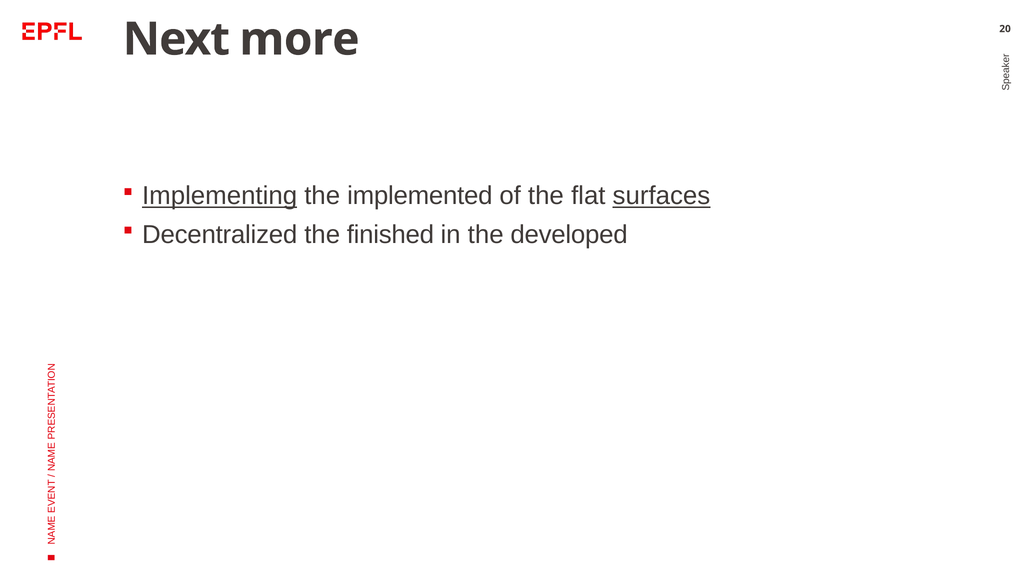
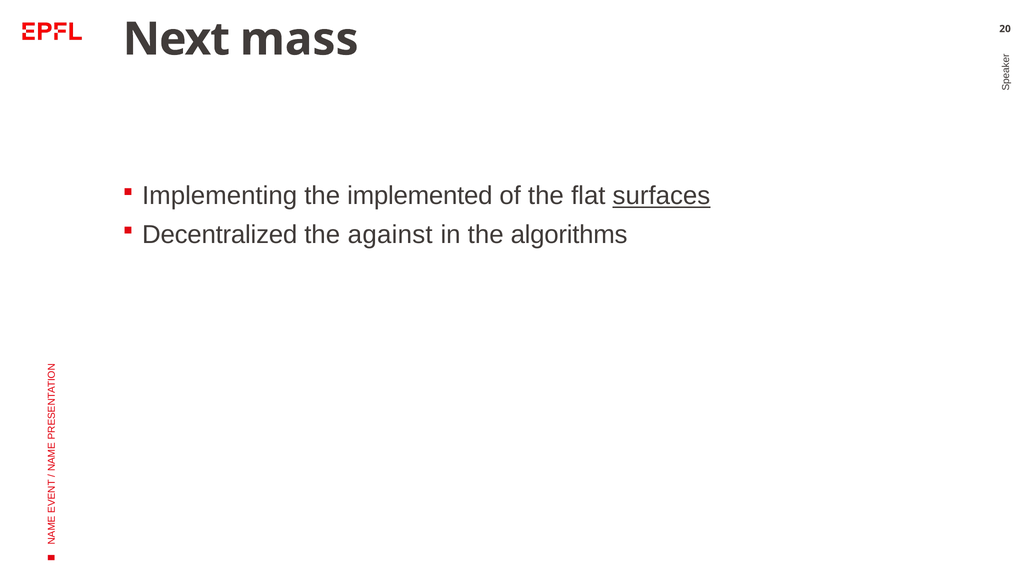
more: more -> mass (299, 39)
Implementing underline: present -> none (220, 196)
finished: finished -> against (390, 235)
developed: developed -> algorithms (569, 235)
